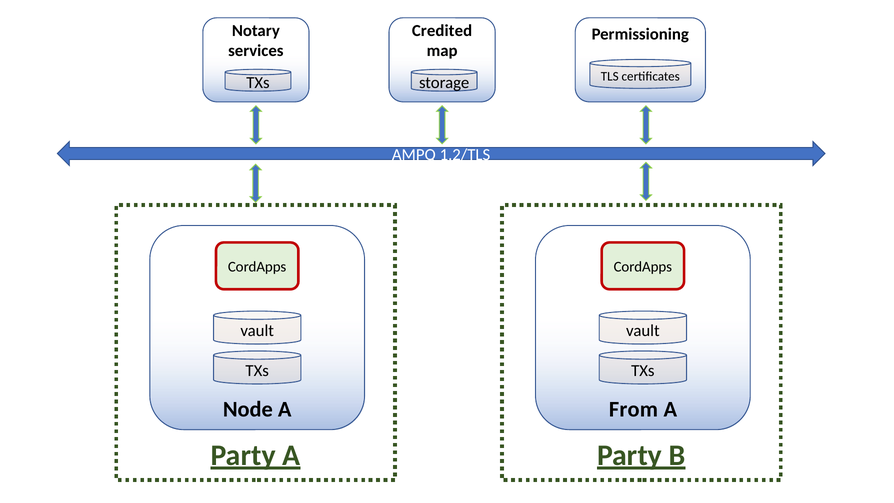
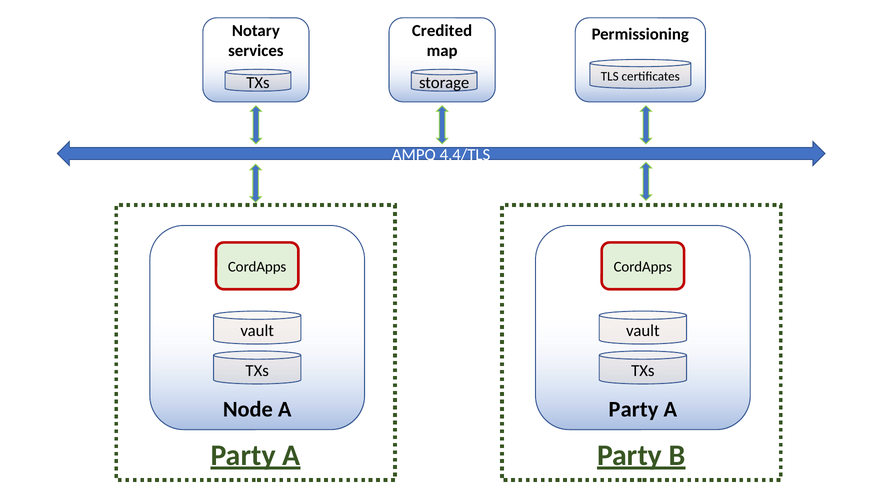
1.2/TLS: 1.2/TLS -> 4.4/TLS (465, 155)
From: From -> Party (633, 409)
